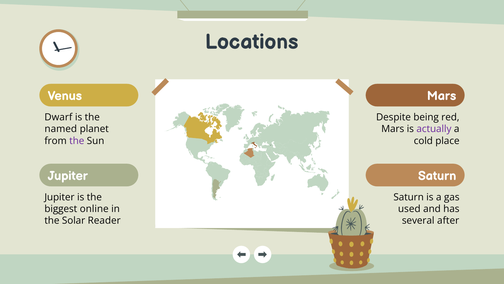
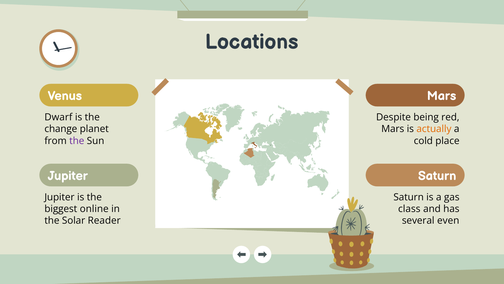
named: named -> change (61, 129)
actually colour: purple -> orange (434, 129)
used: used -> class (409, 209)
after: after -> even (448, 220)
